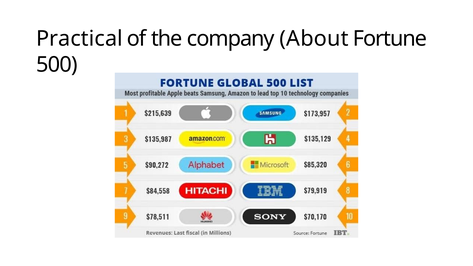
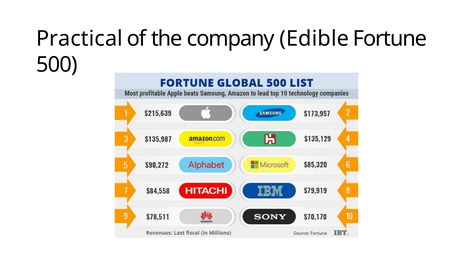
About: About -> Edible (314, 39)
